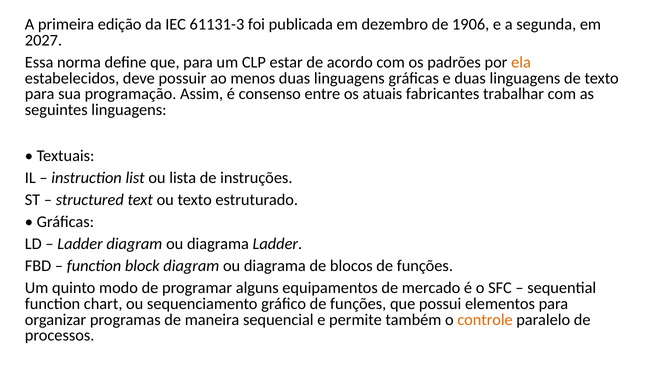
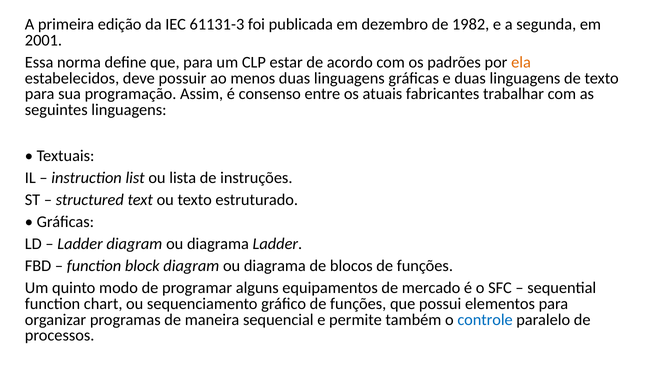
1906: 1906 -> 1982 (471, 24)
2027: 2027 -> 2001 (43, 40)
controle colour: orange -> blue (485, 320)
